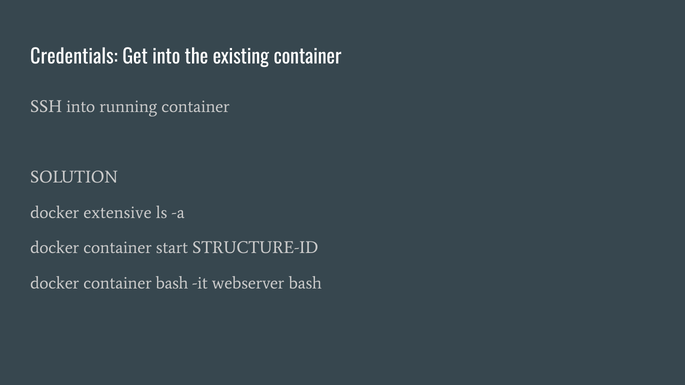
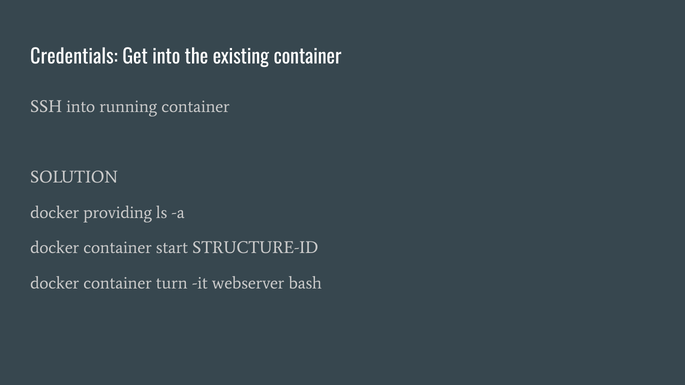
extensive: extensive -> providing (118, 213)
container bash: bash -> turn (172, 283)
